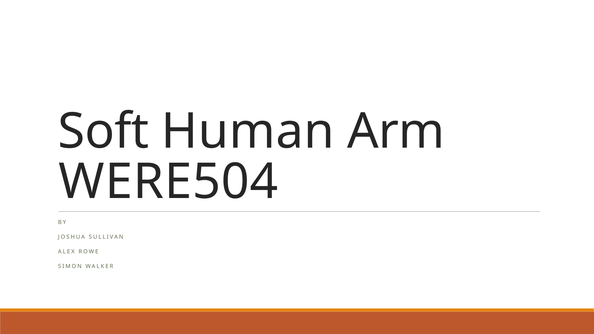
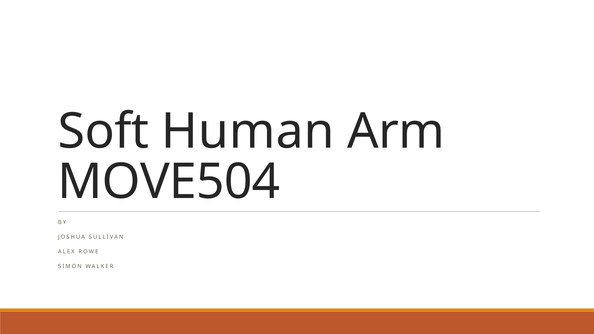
WERE504: WERE504 -> MOVE504 (169, 182)
